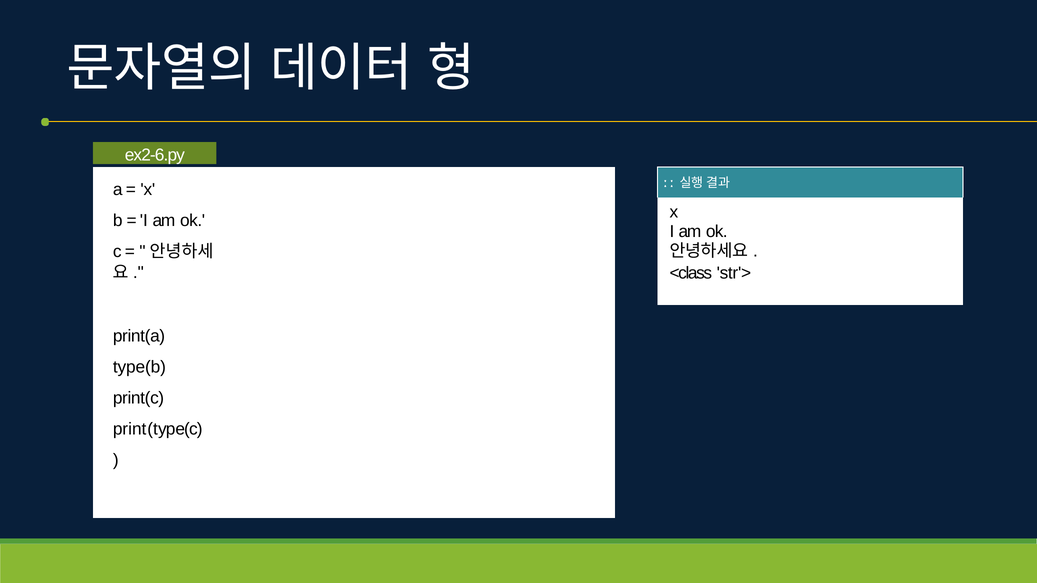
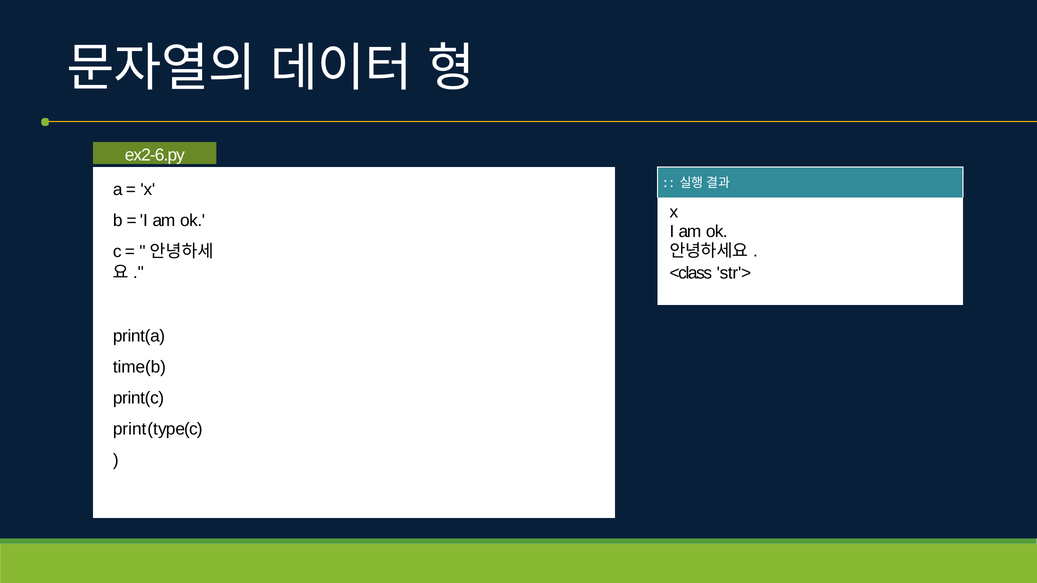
type(b: type(b -> time(b (139, 367)
